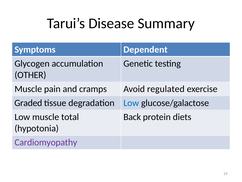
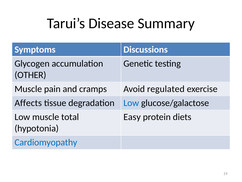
Dependent: Dependent -> Discussions (146, 49)
Graded: Graded -> Affects (28, 103)
Back: Back -> Easy (132, 117)
Cardiomyopathy colour: purple -> blue (46, 142)
